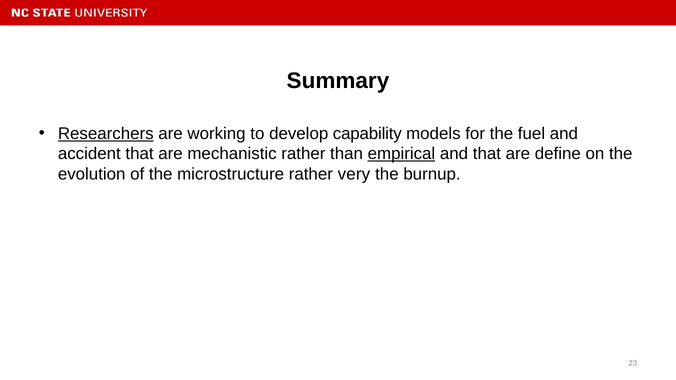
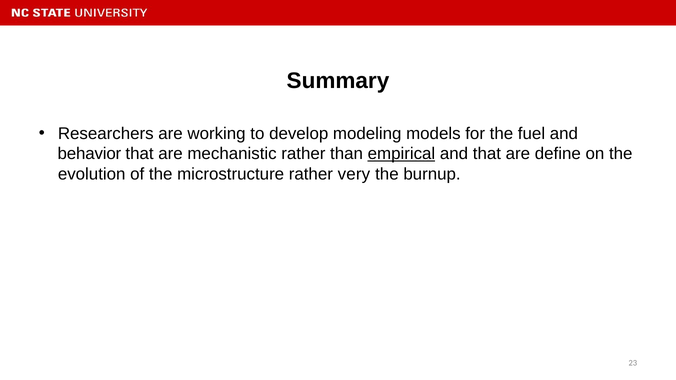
Researchers underline: present -> none (106, 134)
capability: capability -> modeling (367, 134)
accident: accident -> behavior (89, 154)
